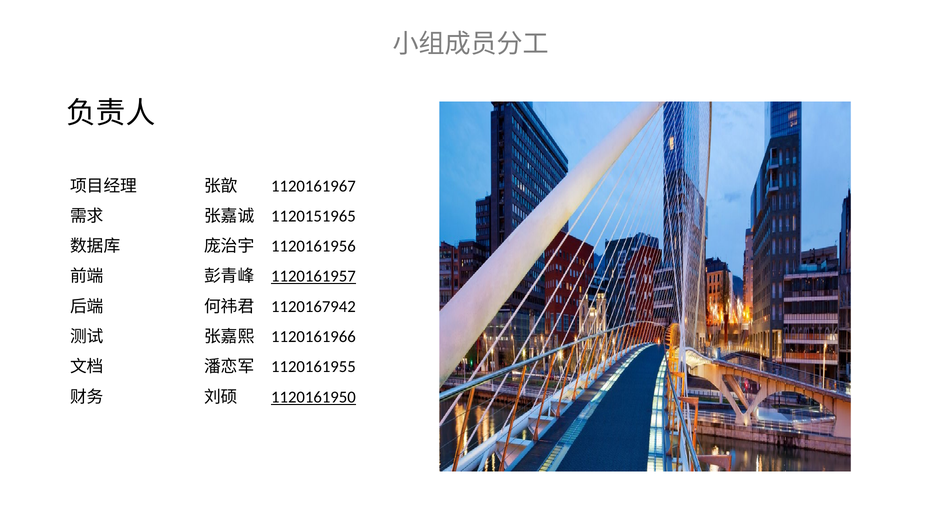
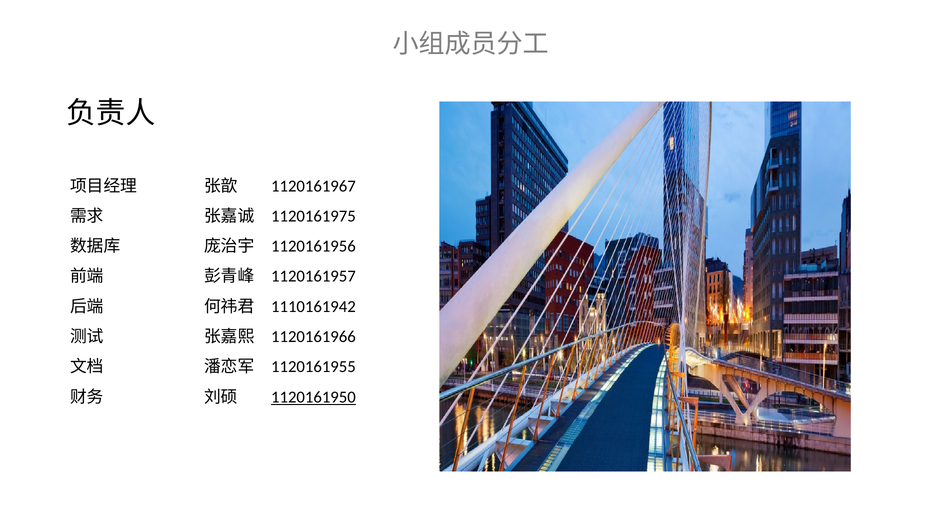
1120151965: 1120151965 -> 1120161975 (313, 216)
1120161957 underline: present -> none (313, 276)
1120167942: 1120167942 -> 1110161942 (313, 307)
